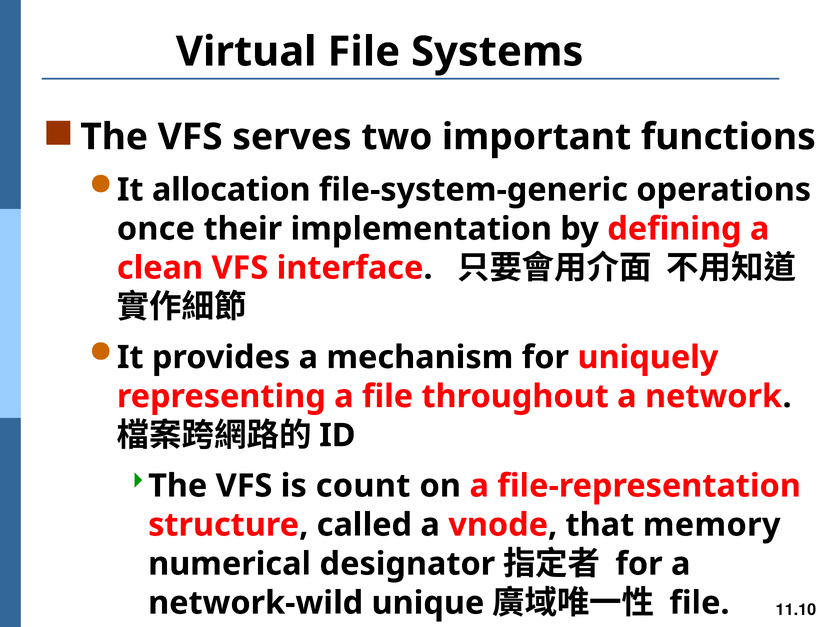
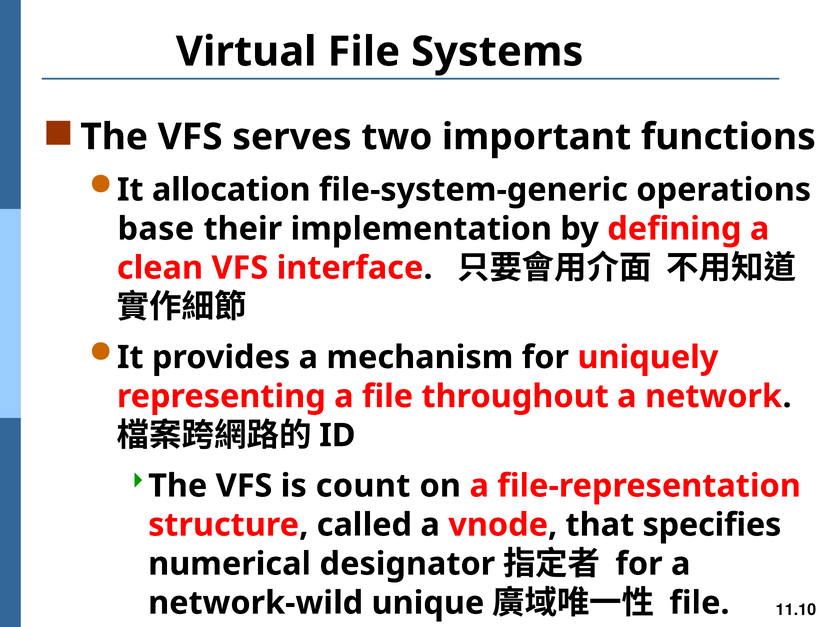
once: once -> base (156, 229)
memory: memory -> specifies (712, 524)
